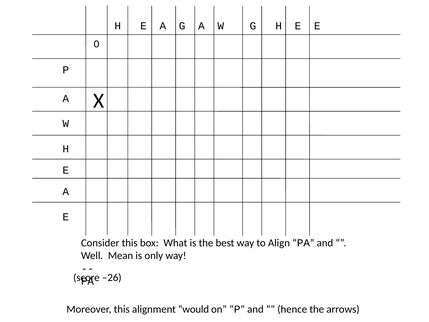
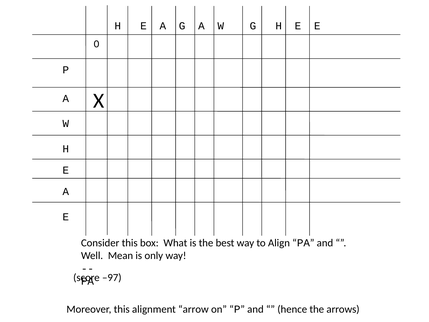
–26: –26 -> –97 (112, 277)
would: would -> arrow (193, 309)
